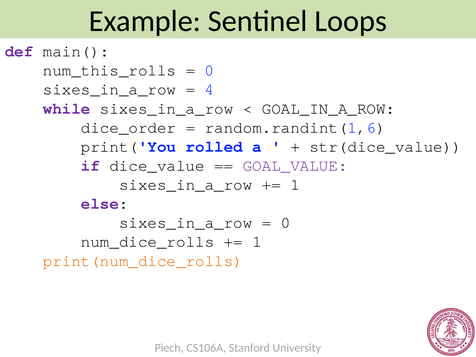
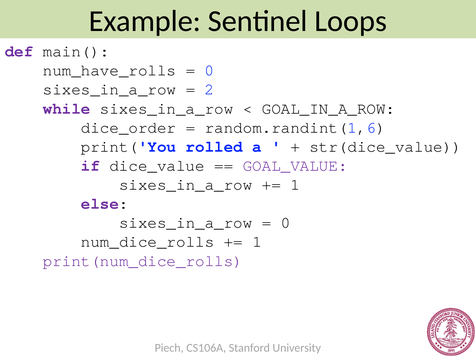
num_this_rolls: num_this_rolls -> num_have_rolls (109, 70)
4: 4 -> 2 (209, 89)
print(num_dice_rolls colour: orange -> purple (143, 261)
